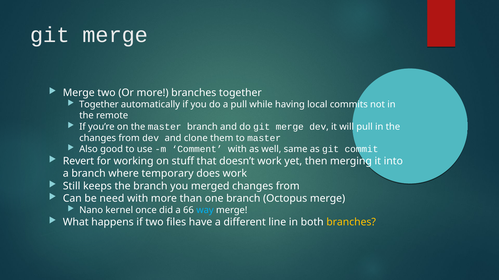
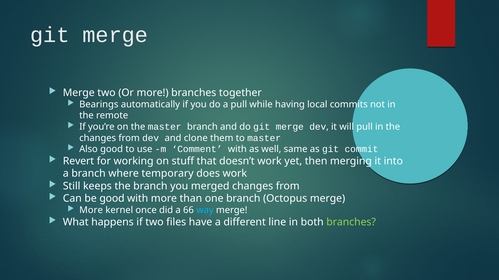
Together: Together -> Bearings (99, 105)
be need: need -> good (112, 199)
Nano: Nano -> More (91, 211)
branches colour: yellow -> light green (351, 223)
